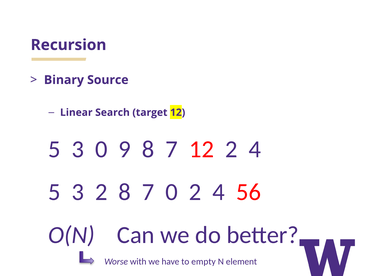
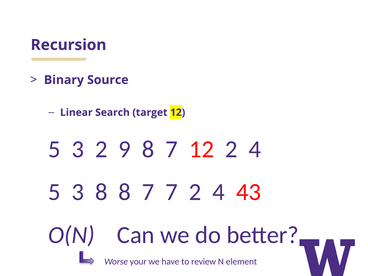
3 0: 0 -> 2 (101, 149)
3 2: 2 -> 8 (101, 192)
7 0: 0 -> 7 (172, 192)
56: 56 -> 43 (249, 192)
with: with -> your (138, 262)
empty: empty -> review (204, 262)
